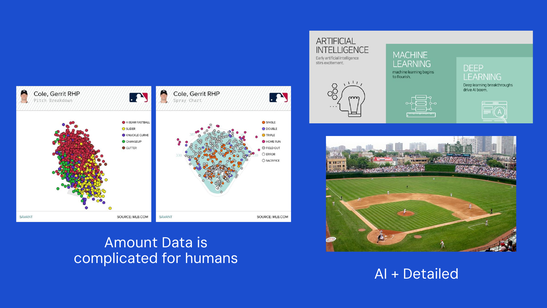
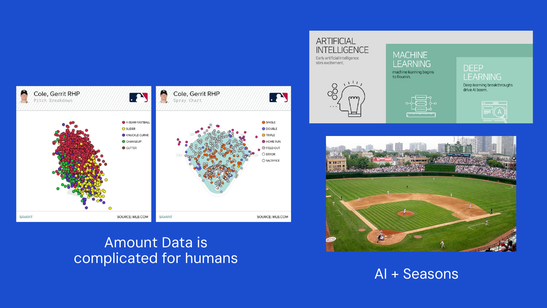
Detailed: Detailed -> Seasons (431, 274)
